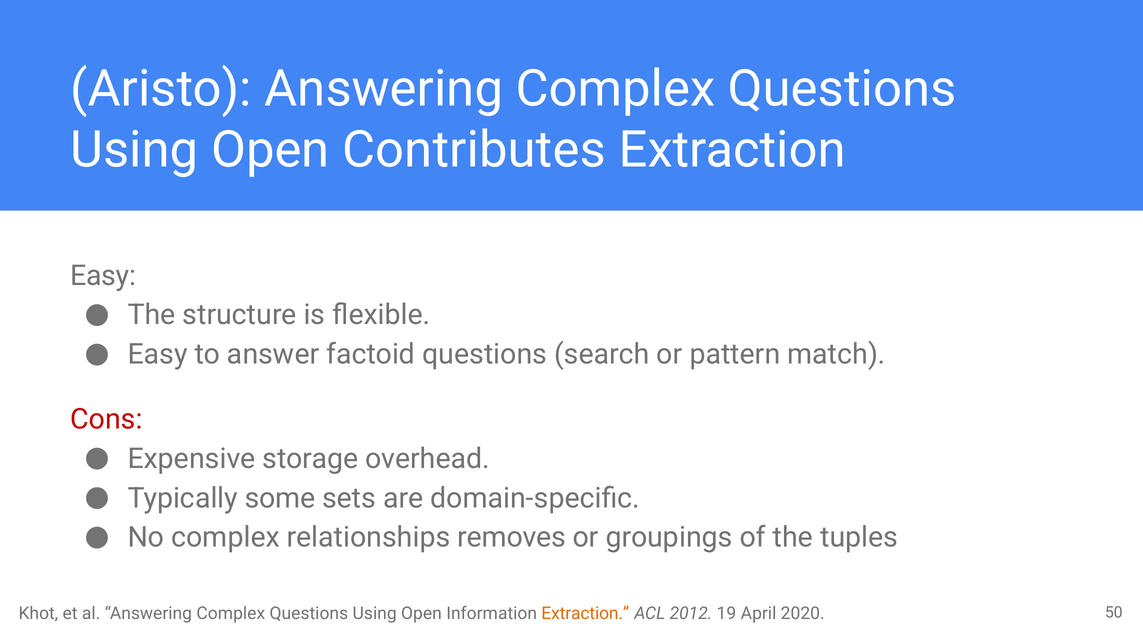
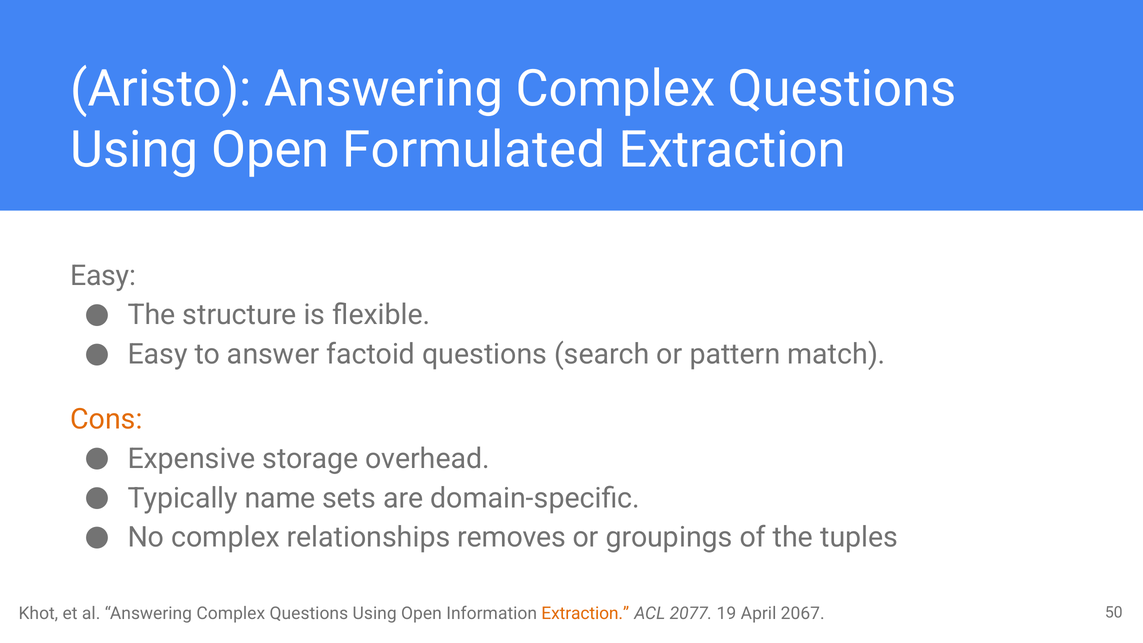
Contributes: Contributes -> Formulated (474, 150)
Cons colour: red -> orange (107, 419)
some: some -> name (280, 498)
2012: 2012 -> 2077 (691, 613)
2020: 2020 -> 2067 (803, 613)
